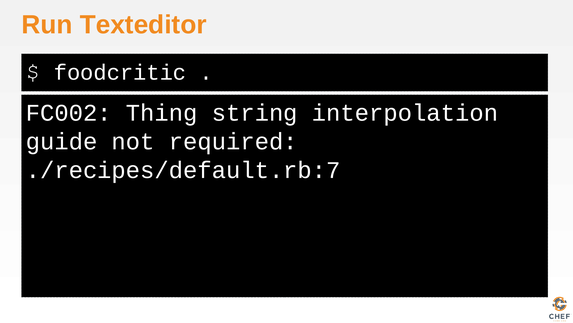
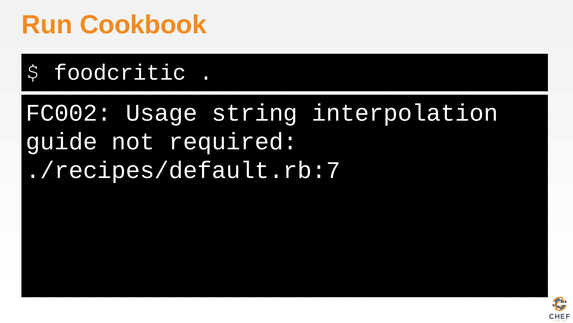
Texteditor: Texteditor -> Cookbook (143, 25)
Thing: Thing -> Usage (162, 113)
